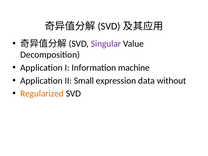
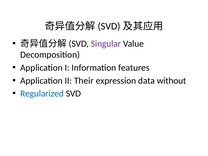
machine: machine -> features (134, 68)
Small: Small -> Their (84, 81)
Regularized colour: orange -> blue (42, 94)
